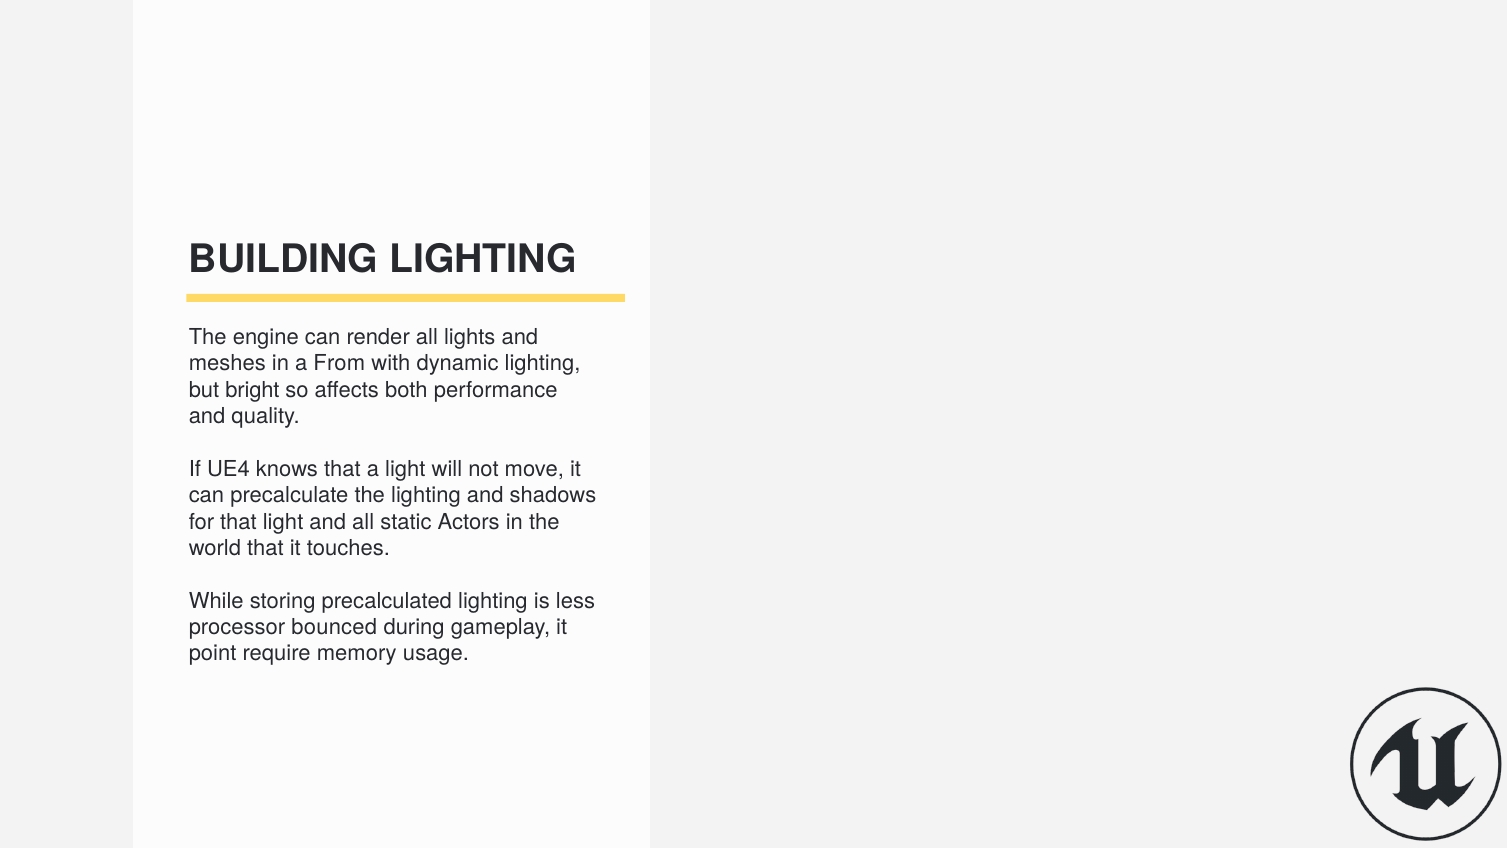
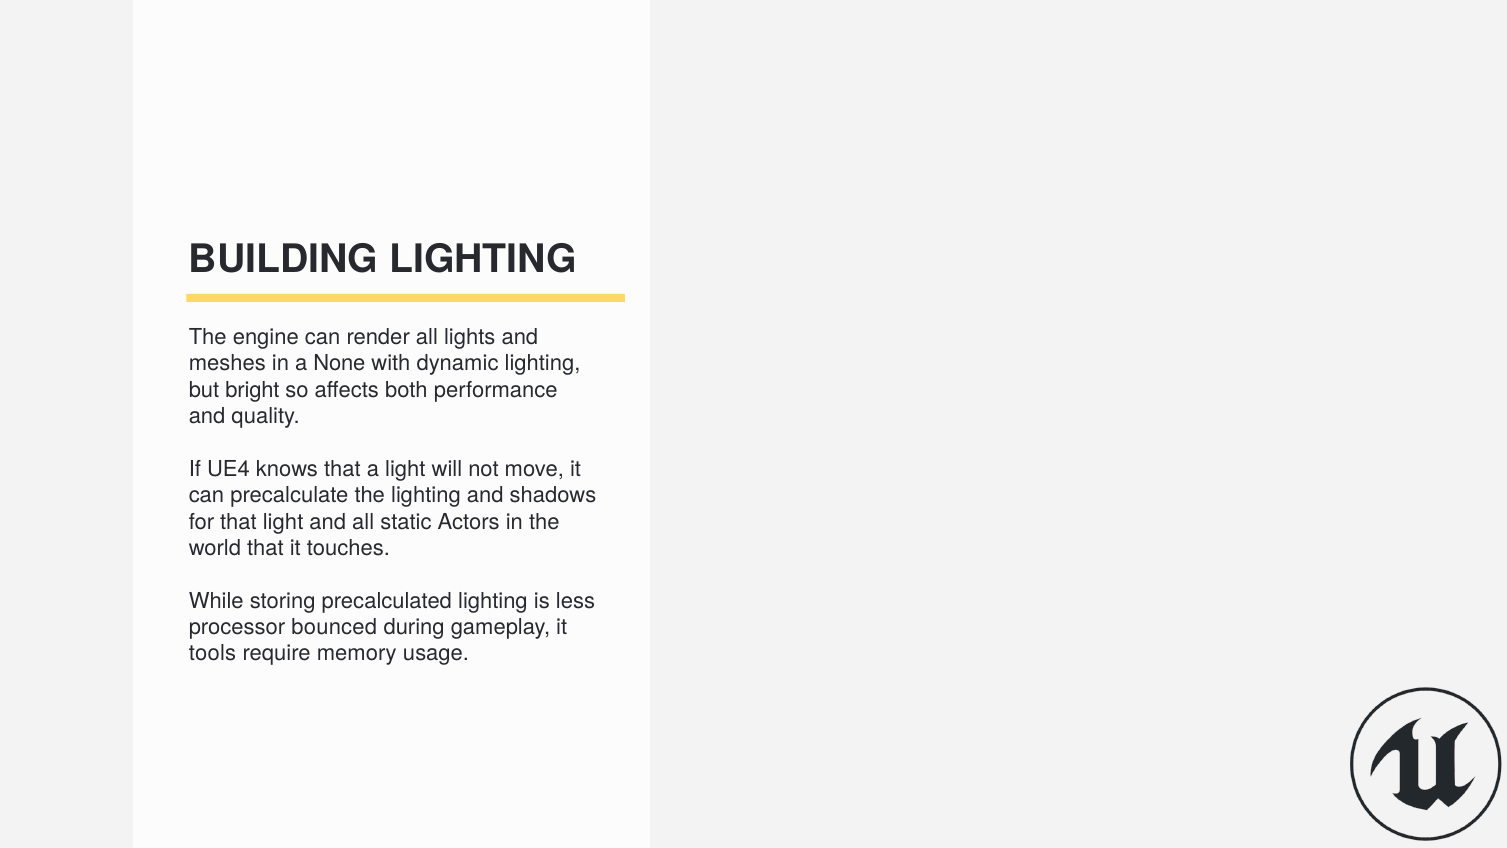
From: From -> None (339, 363)
point: point -> tools (212, 653)
